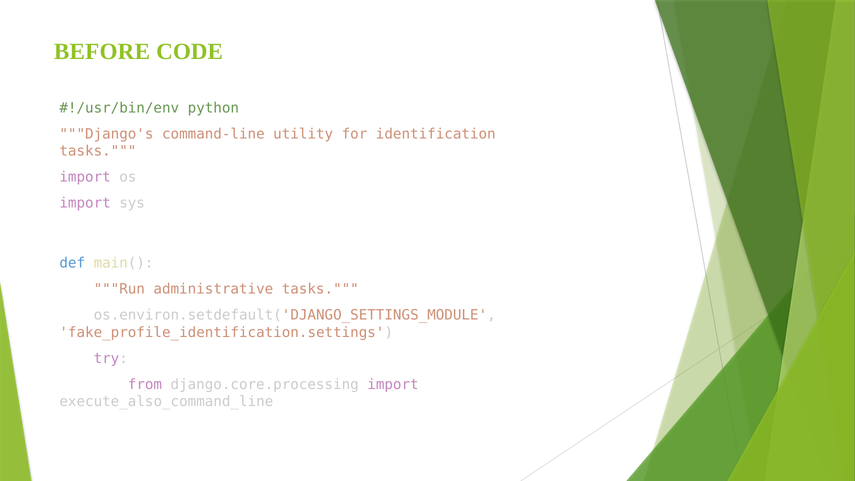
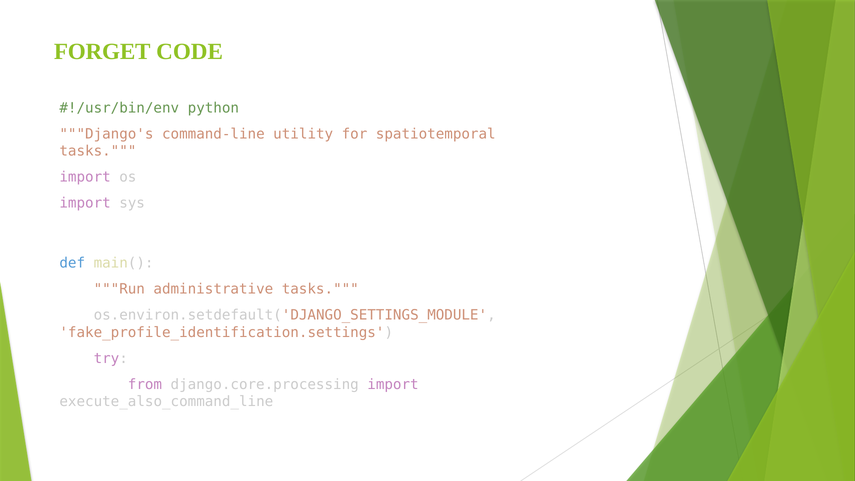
BEFORE: BEFORE -> FORGET (102, 52)
identification: identification -> spatiotemporal (436, 134)
